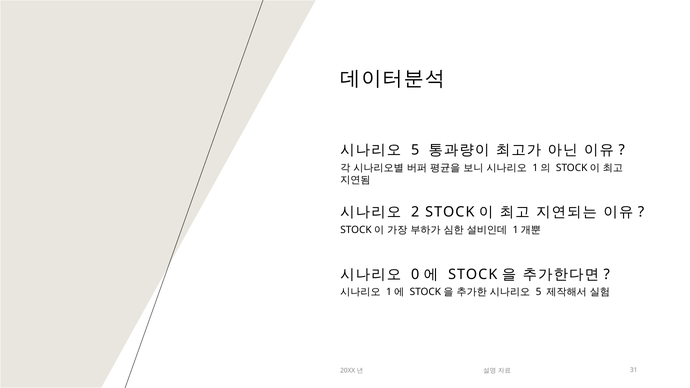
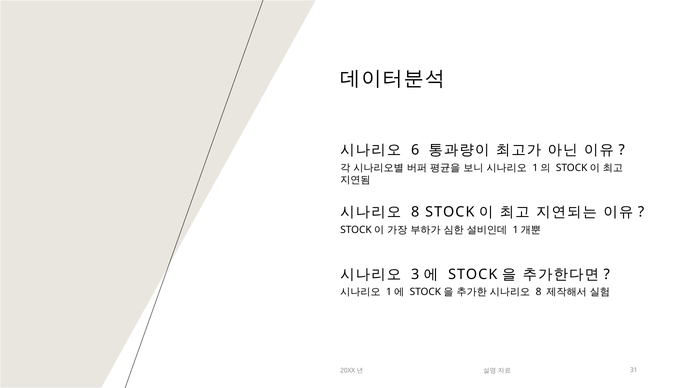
5: 5 -> 6 (415, 150)
2: 2 -> 8 (415, 212)
0: 0 -> 3 (415, 275)
5: 5 -> 8 (539, 292)
